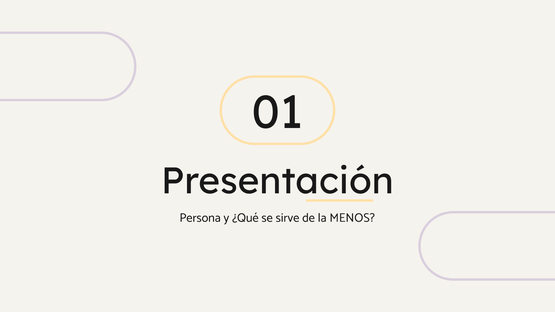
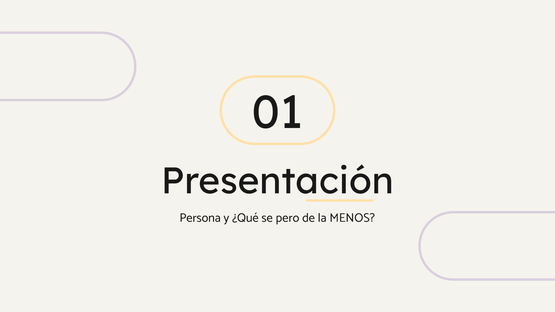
sirve: sirve -> pero (287, 218)
